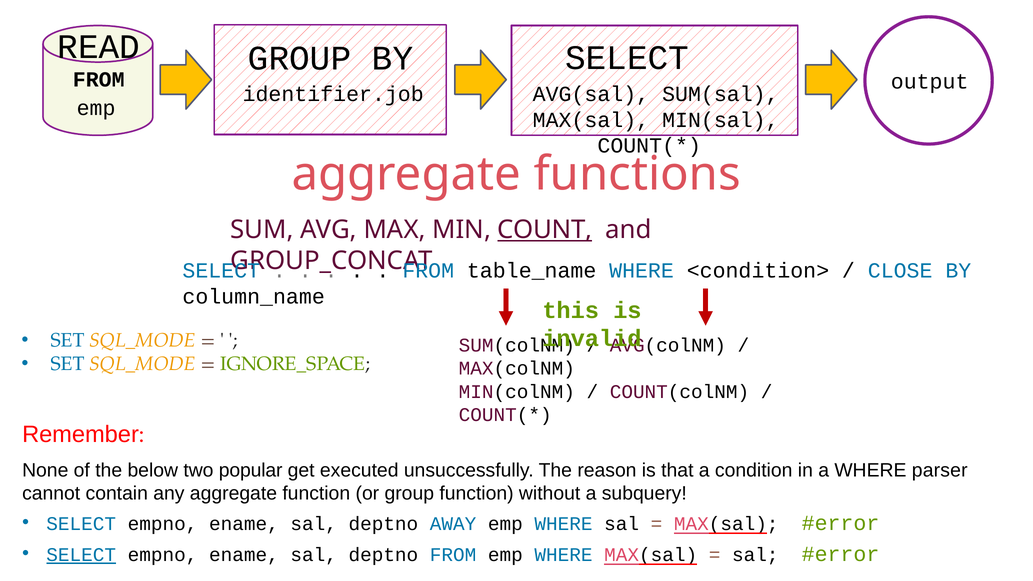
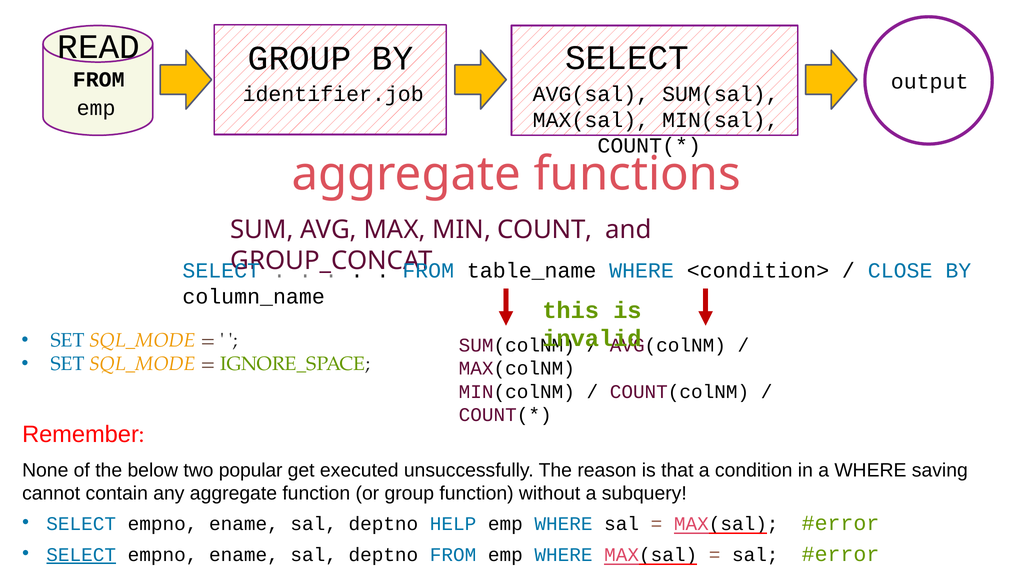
COUNT underline: present -> none (545, 230)
parser: parser -> saving (940, 470)
AWAY: AWAY -> HELP (453, 524)
